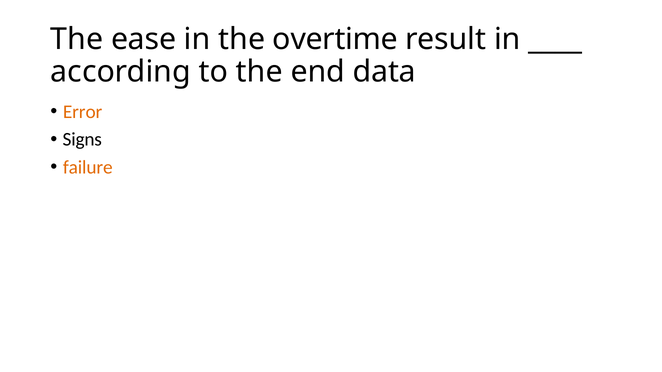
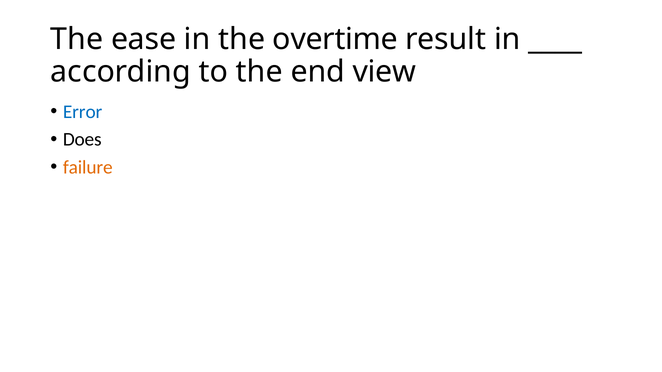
data: data -> view (384, 72)
Error colour: orange -> blue (83, 112)
Signs: Signs -> Does (82, 140)
